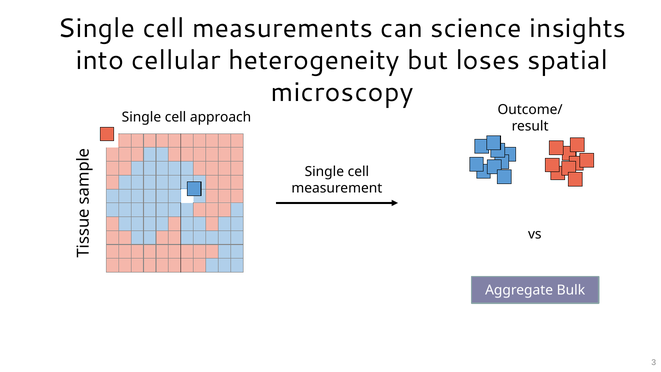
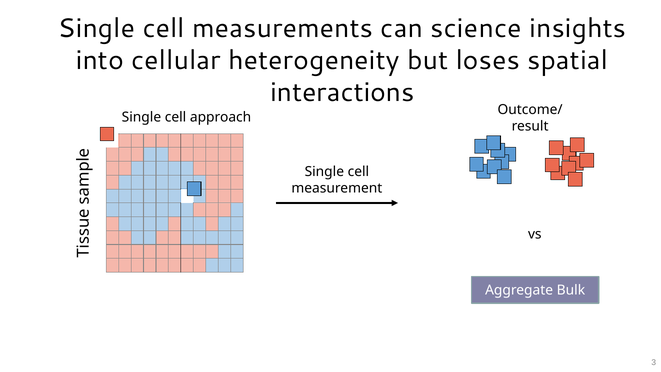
microscopy: microscopy -> interactions (342, 93)
